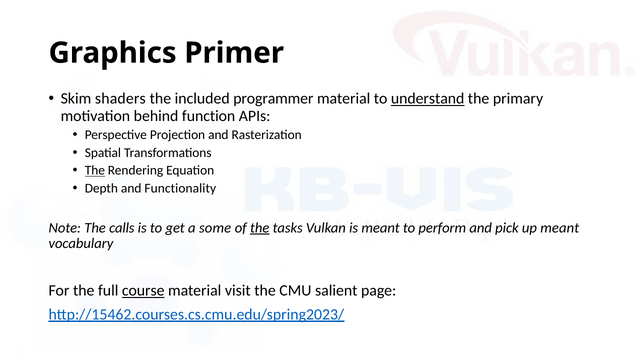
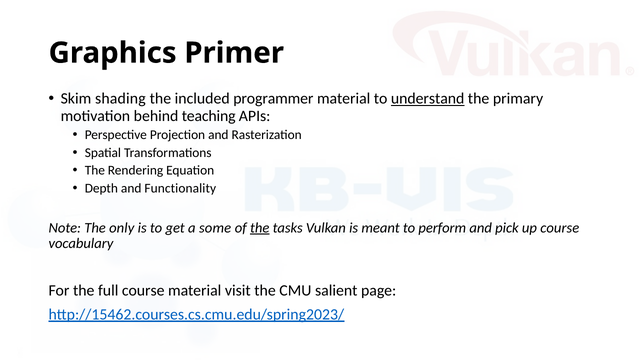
shaders: shaders -> shading (120, 99)
function: function -> teaching (209, 116)
The underline: present -> none (95, 170)
calls: calls -> only (122, 228)
up meant: meant -> course (560, 228)
course underline: present -> none (143, 290)
